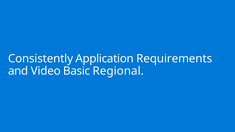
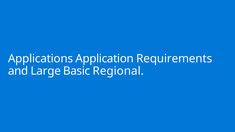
Consistently: Consistently -> Applications (41, 59)
Video: Video -> Large (46, 71)
